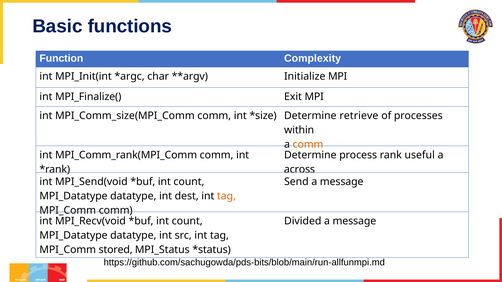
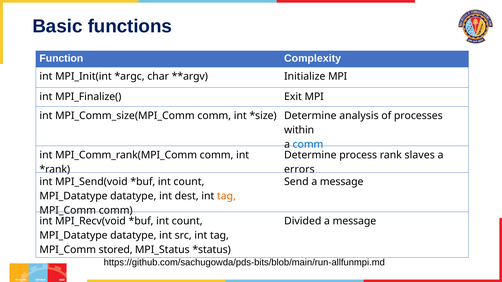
retrieve: retrieve -> analysis (359, 116)
comm colour: orange -> blue (308, 145)
useful: useful -> slaves (420, 155)
across: across -> errors (299, 170)
